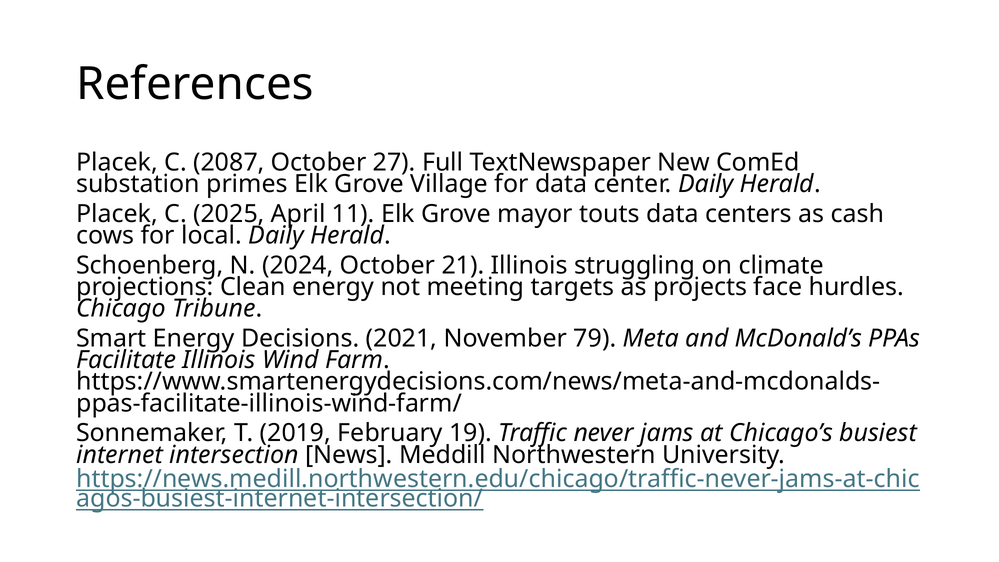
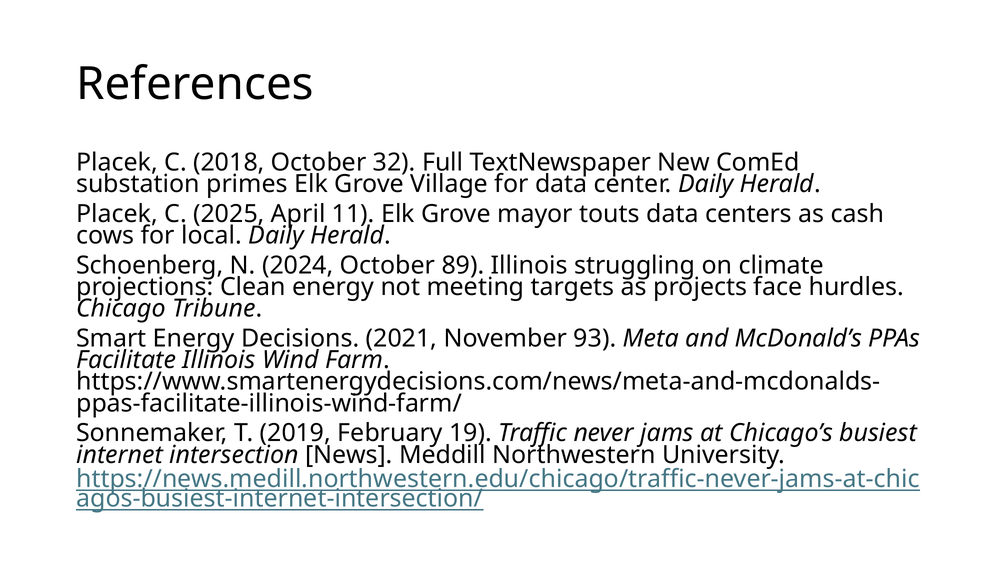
2087: 2087 -> 2018 (229, 162)
27: 27 -> 32 (394, 162)
21: 21 -> 89 (463, 265)
79: 79 -> 93 (595, 338)
